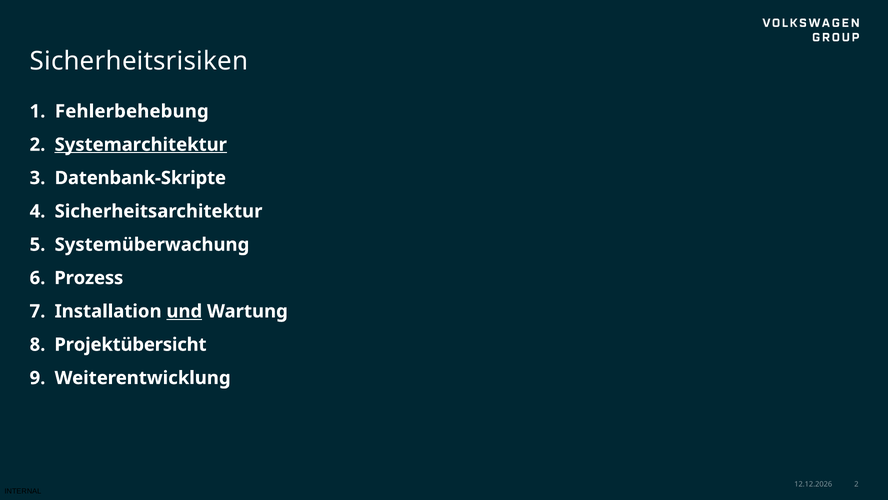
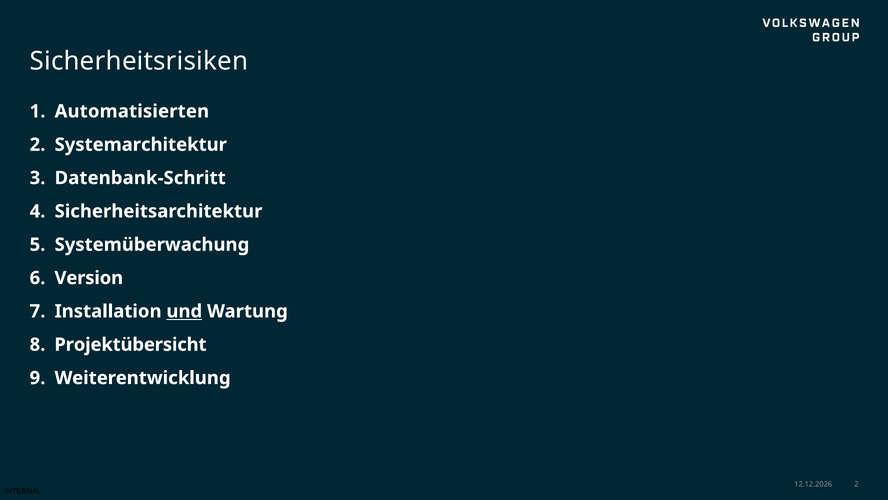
Fehlerbehebung: Fehlerbehebung -> Automatisierten (132, 111)
Systemarchitektur underline: present -> none (141, 145)
Datenbank-Skripte: Datenbank-Skripte -> Datenbank-Schritt (140, 178)
Prozess: Prozess -> Version (89, 278)
